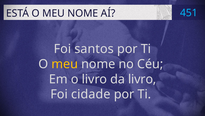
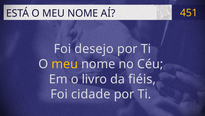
451 colour: light blue -> yellow (189, 13)
santos: santos -> desejo (94, 49)
da livro: livro -> fiéis (142, 79)
